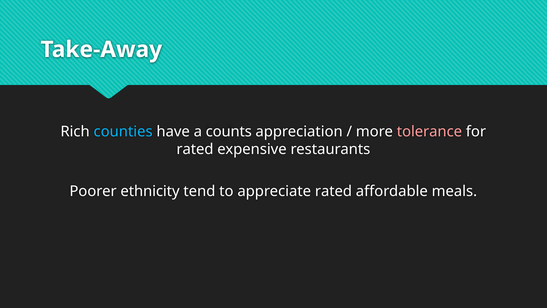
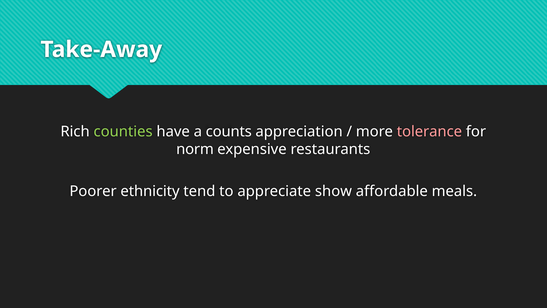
counties colour: light blue -> light green (123, 131)
rated: rated -> norm (195, 149)
appreciate rated: rated -> show (333, 191)
